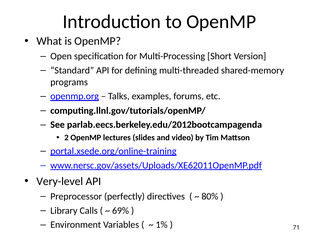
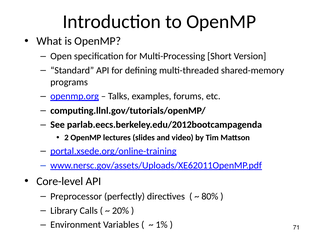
Very-level: Very-level -> Core-level (60, 182)
69%: 69% -> 20% (121, 211)
